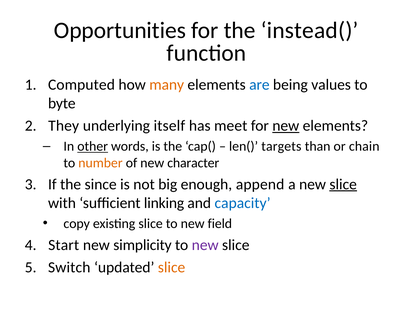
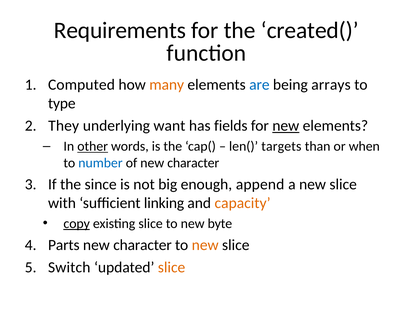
Opportunities: Opportunities -> Requirements (120, 30)
instead(: instead( -> created( (310, 30)
values: values -> arrays (331, 85)
byte: byte -> type (62, 103)
itself: itself -> want (169, 126)
meet: meet -> fields (231, 126)
chain: chain -> when (364, 146)
number colour: orange -> blue (100, 163)
slice underline: present -> none (343, 184)
capacity colour: blue -> orange (243, 203)
copy underline: none -> present (77, 223)
field: field -> byte (220, 223)
Start: Start -> Parts (64, 245)
simplicity: simplicity -> character (142, 245)
new colour: purple -> orange (205, 245)
